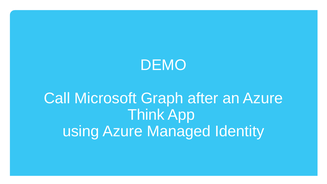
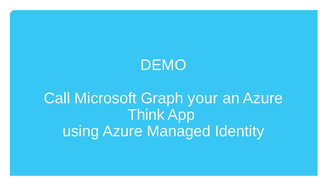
after: after -> your (203, 98)
